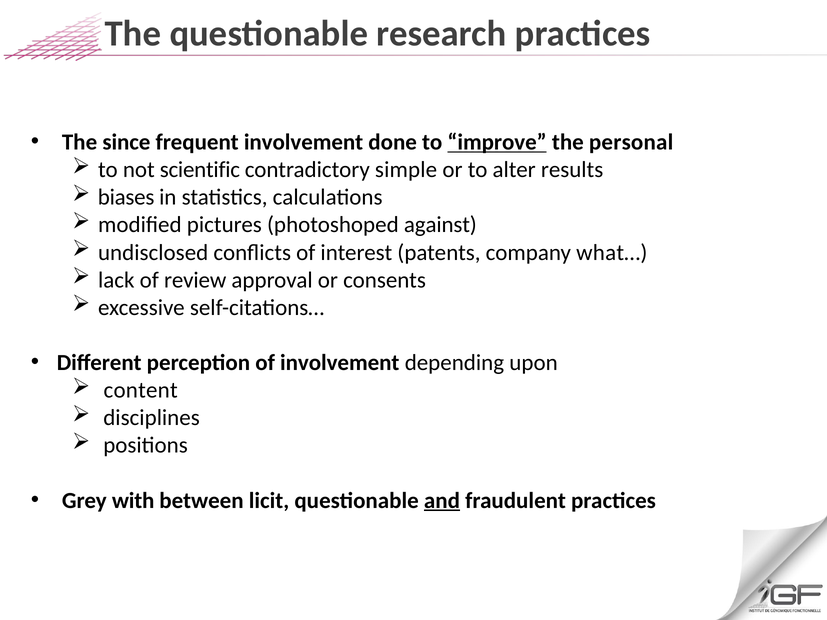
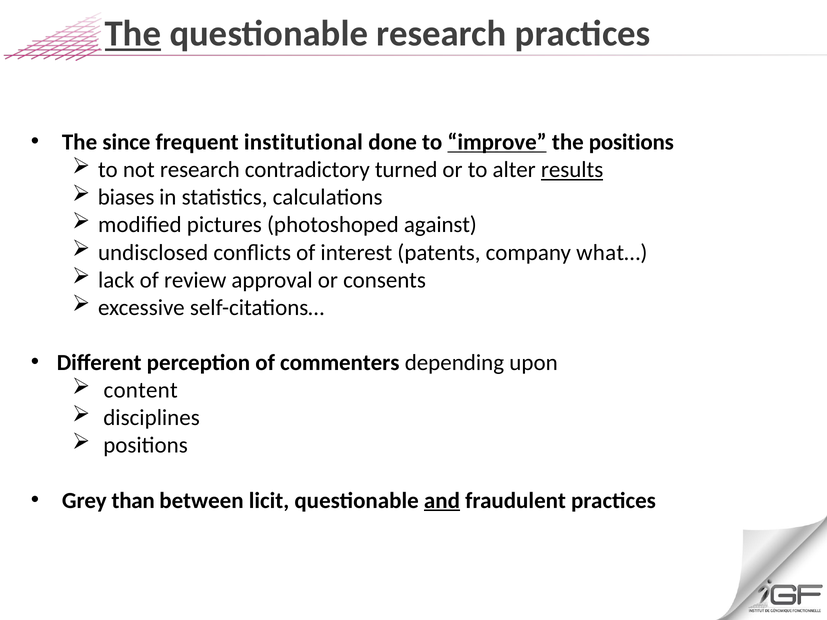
The underline: none -> present (133, 34)
frequent involvement: involvement -> institutional (303, 142)
the personal: personal -> positions (631, 142)
not scientific: scientific -> research (200, 170)
simple: simple -> turned (406, 170)
results underline: none -> present (572, 170)
of involvement: involvement -> commenters (340, 363)
with: with -> than (133, 501)
